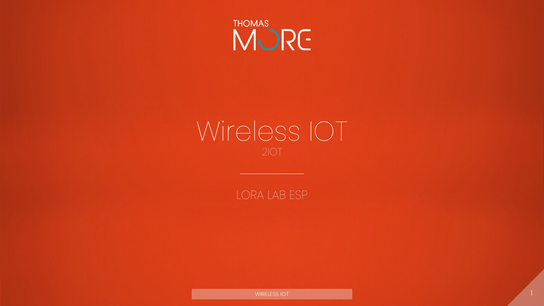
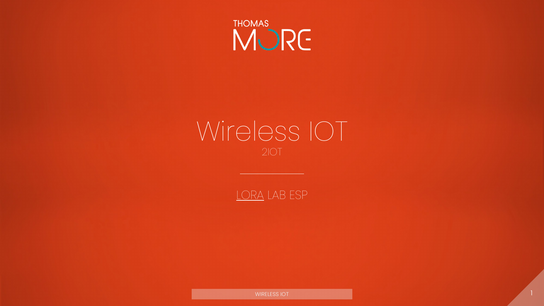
LORA underline: none -> present (250, 195)
